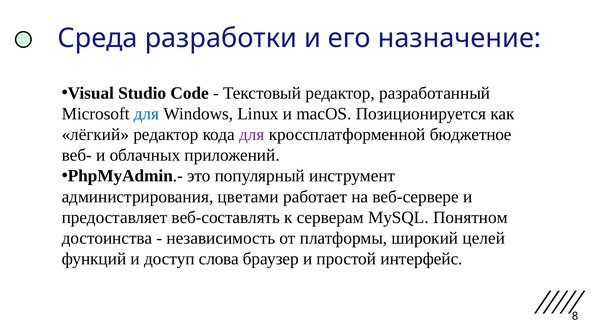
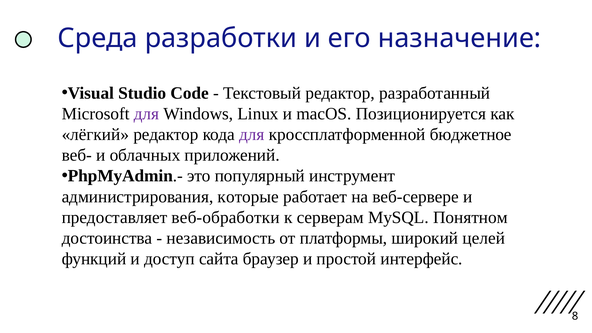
для colour: blue -> purple (147, 114)
цветами: цветами -> которые (248, 197)
веб-составлять: веб-составлять -> веб-обработки (226, 217)
слова: слова -> сайта (219, 259)
